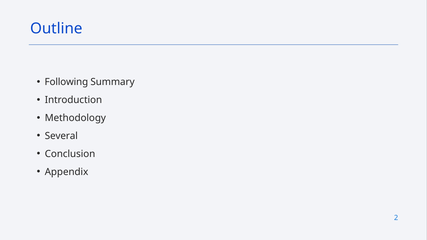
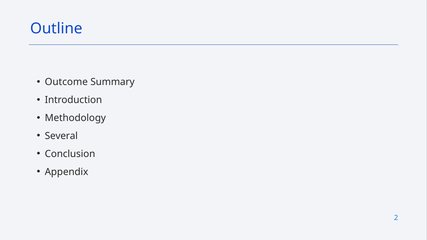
Following: Following -> Outcome (66, 82)
